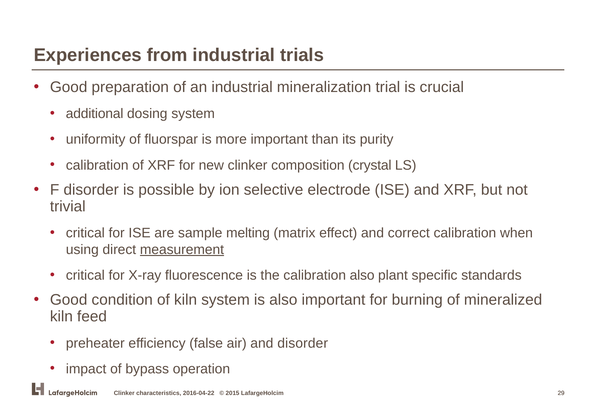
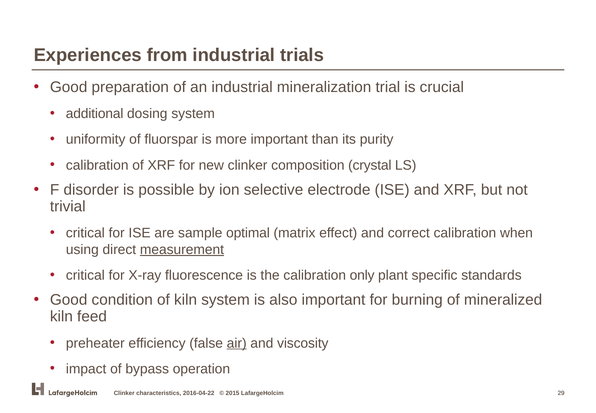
melting: melting -> optimal (248, 233)
calibration also: also -> only (362, 275)
air underline: none -> present (237, 343)
and disorder: disorder -> viscosity (303, 343)
